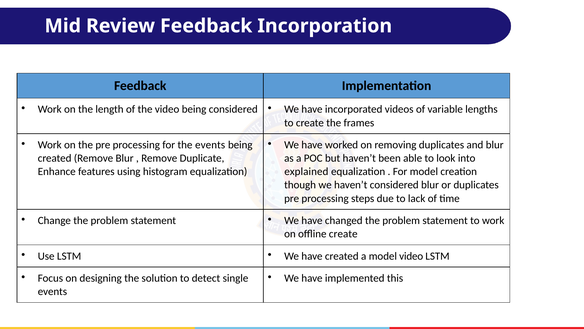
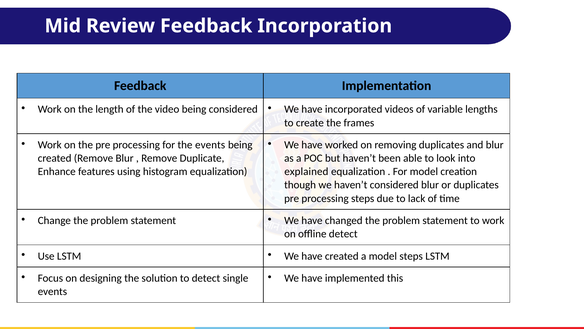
offline create: create -> detect (343, 234)
model video: video -> steps (411, 256)
